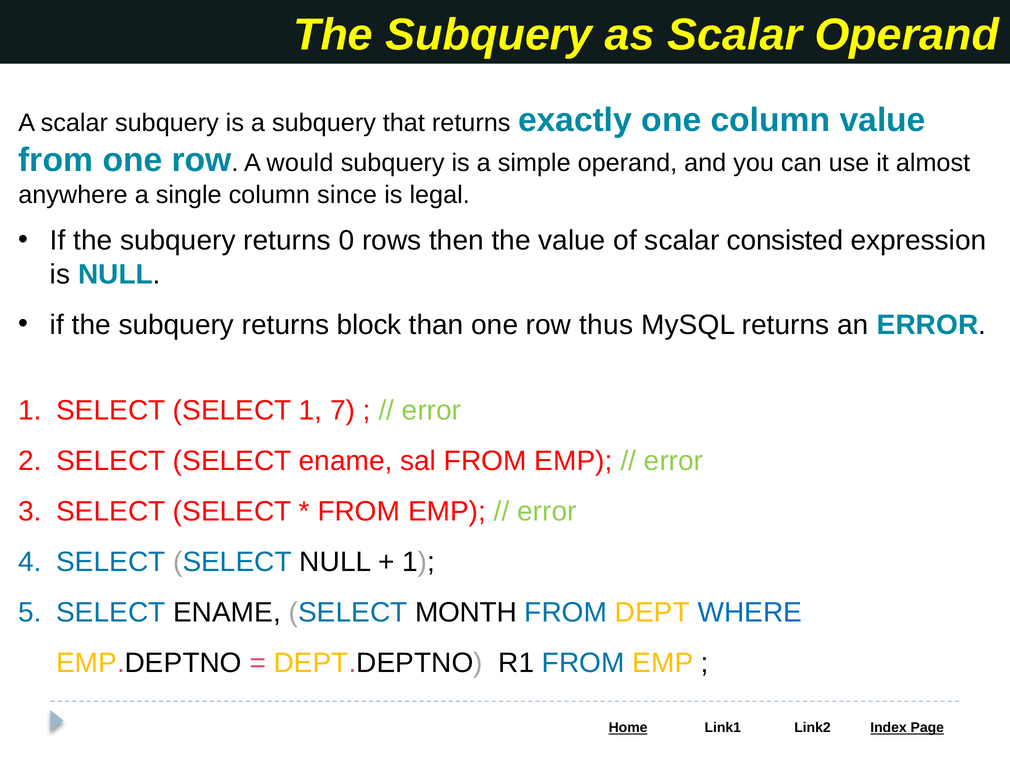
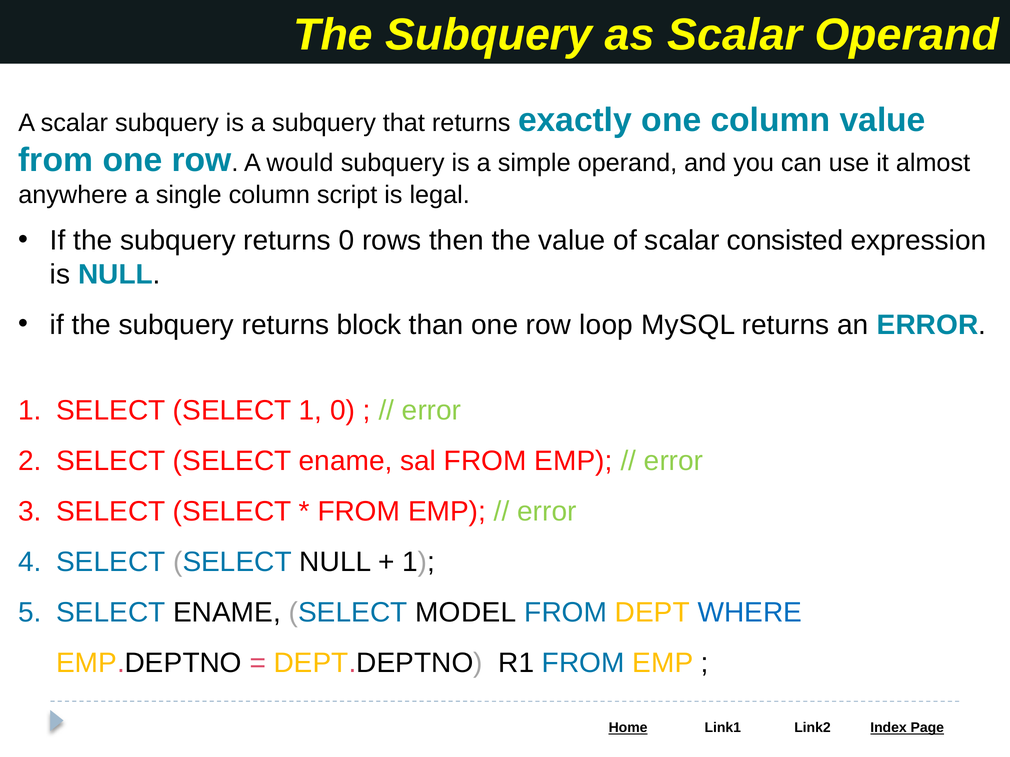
since: since -> script (347, 195)
thus: thus -> loop (606, 325)
1 7: 7 -> 0 (343, 411)
MONTH: MONTH -> MODEL (466, 613)
